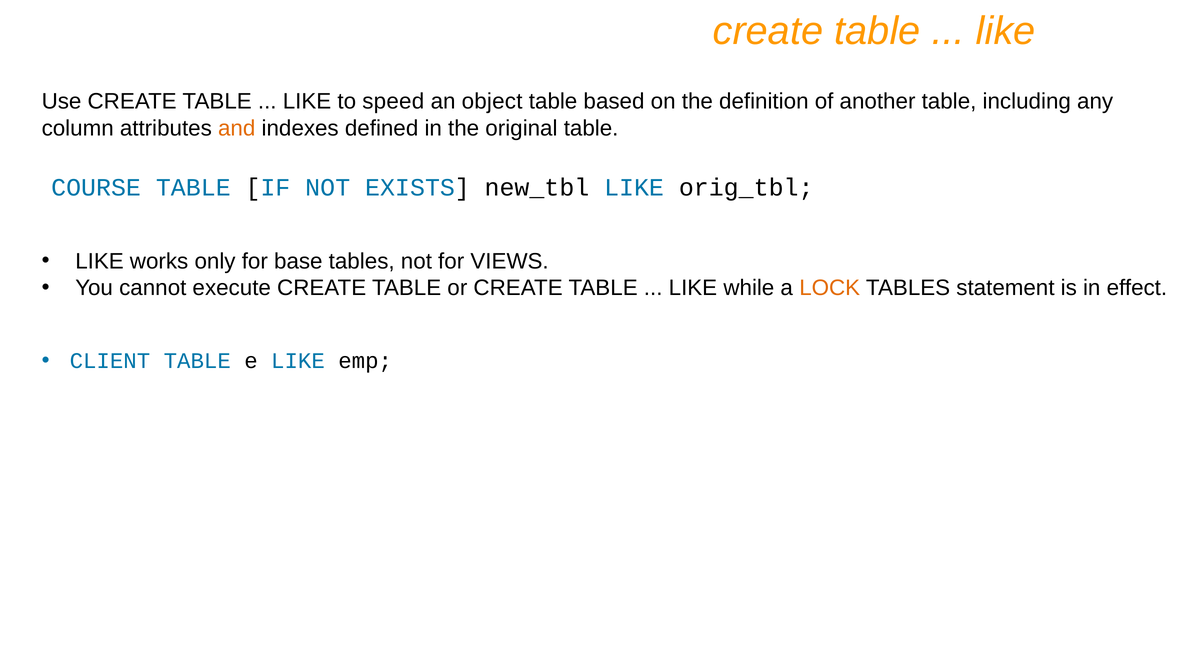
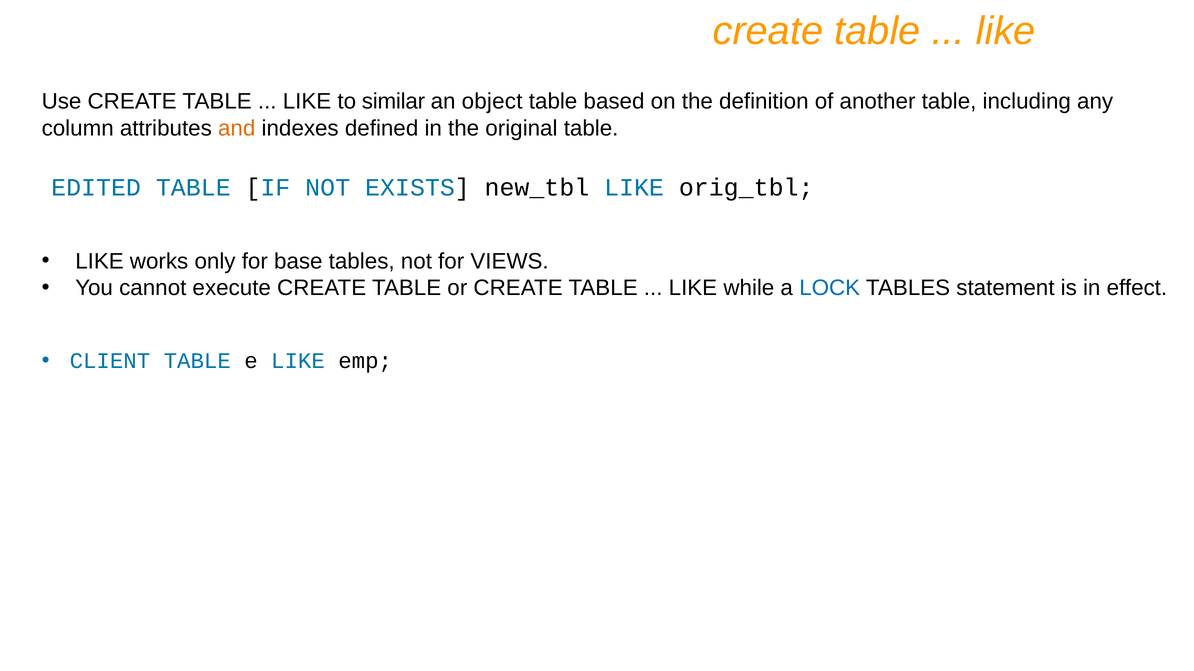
speed: speed -> similar (393, 101)
COURSE: COURSE -> EDITED (96, 188)
LOCK colour: orange -> blue (830, 288)
